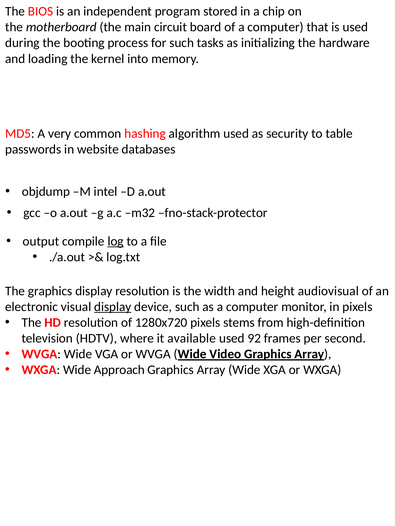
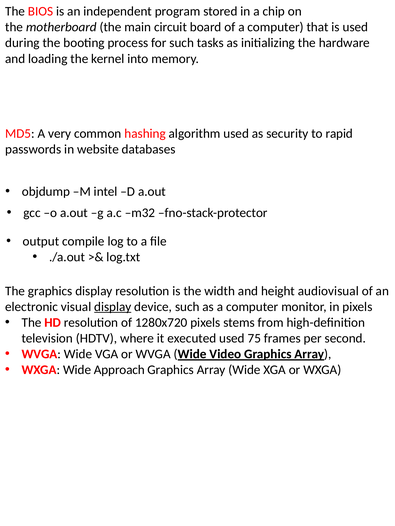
table: table -> rapid (339, 134)
log underline: present -> none (116, 242)
available: available -> executed (192, 339)
92: 92 -> 75 (254, 339)
